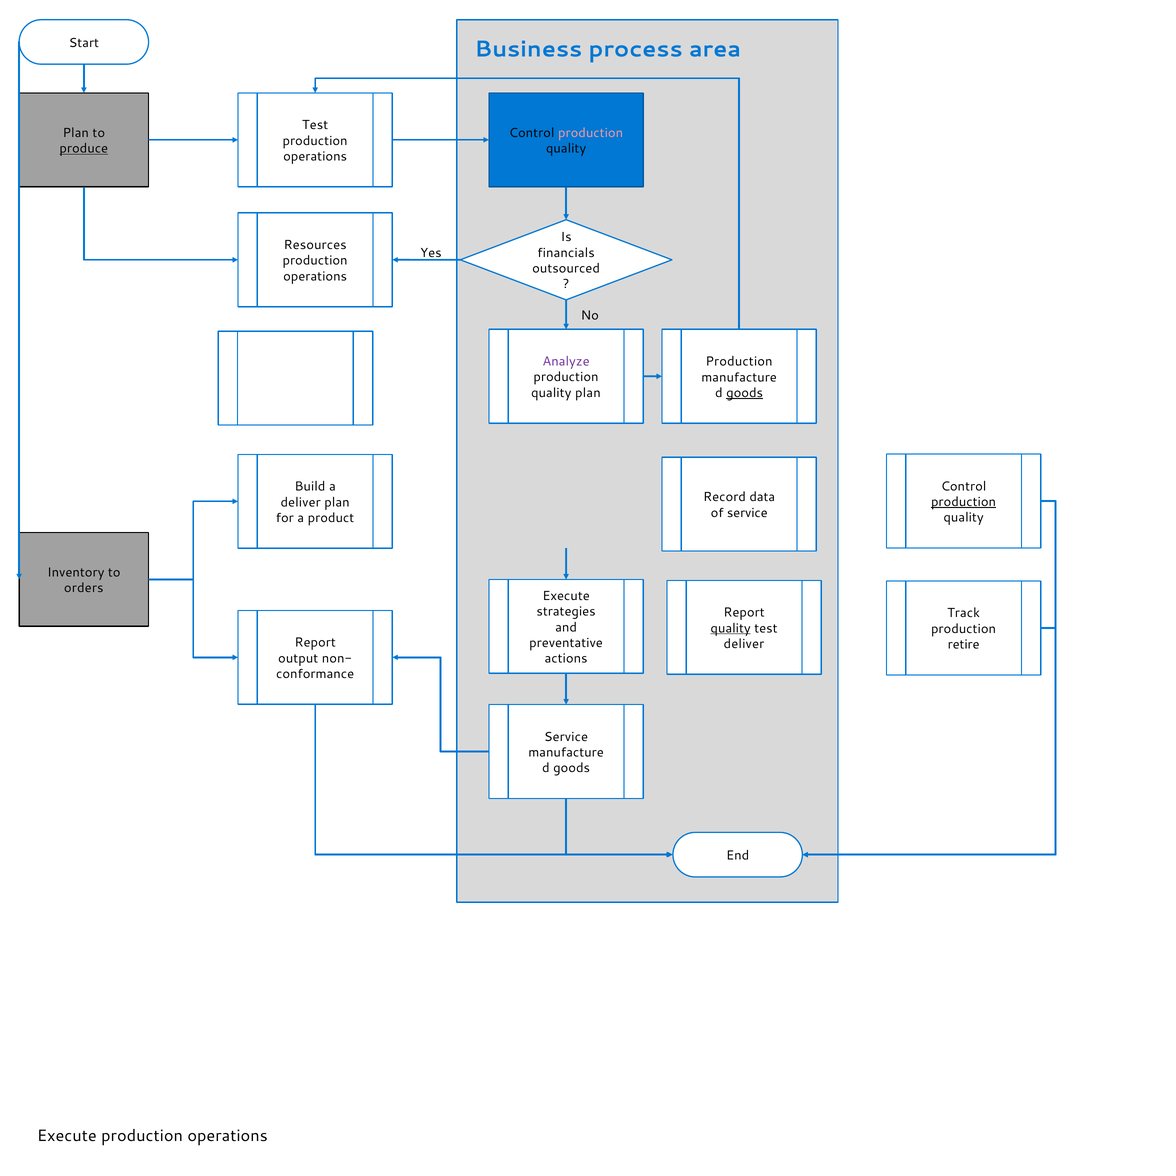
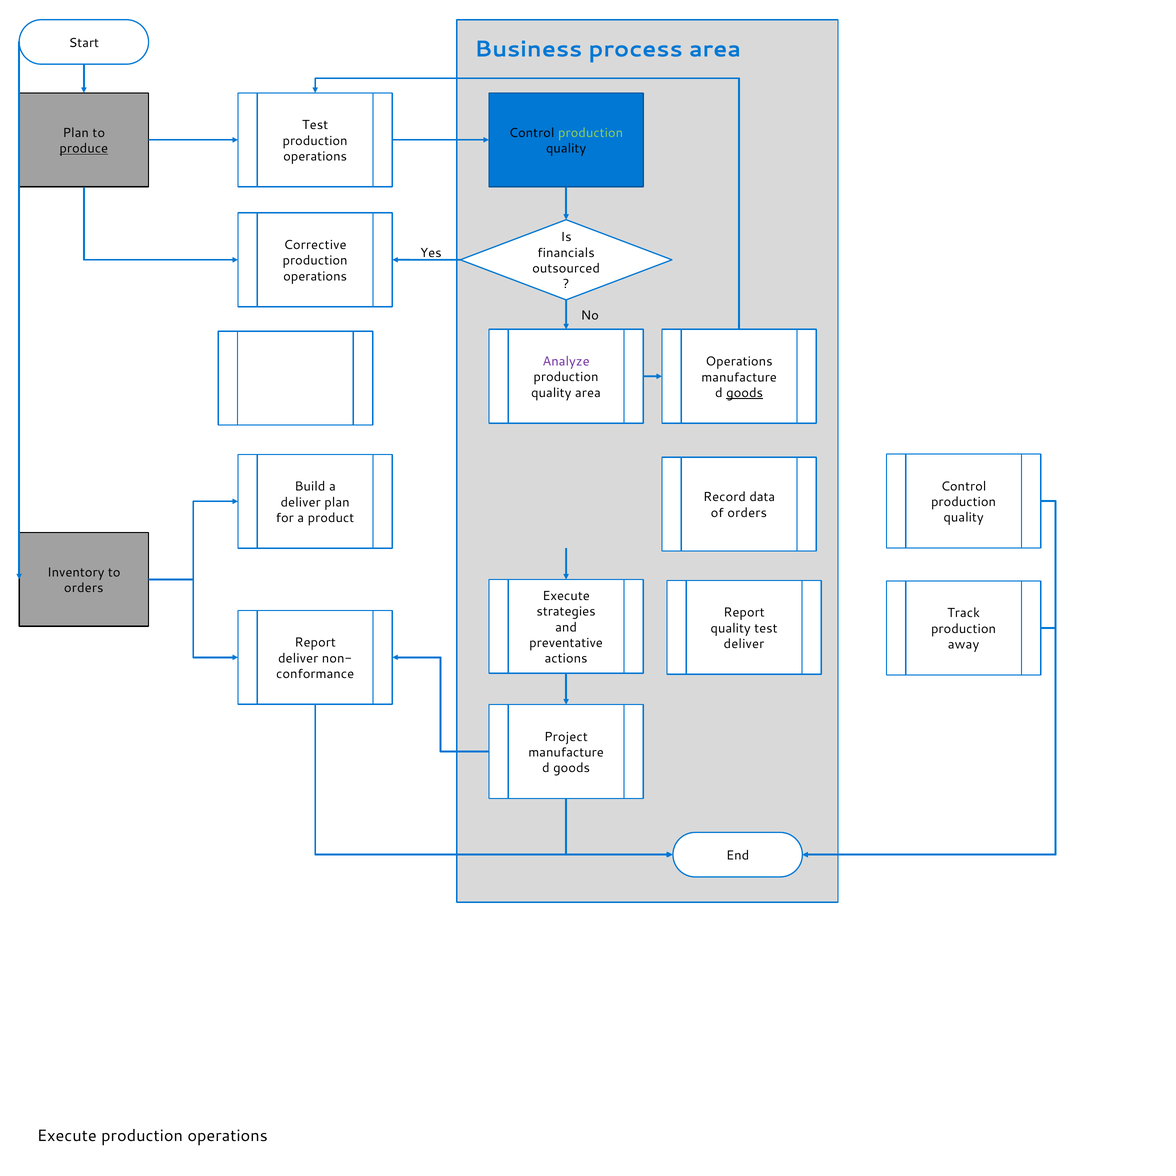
production colour: pink -> light green (591, 133)
Resources: Resources -> Corrective (315, 245)
Production: Production -> Operations (739, 362)
quality plan: plan -> area (588, 393)
production underline: present -> none (964, 502)
of service: service -> orders (747, 513)
quality underline: present -> none (731, 628)
retire: retire -> away (964, 645)
output: output -> deliver (298, 658)
Service: Service -> Project (566, 737)
